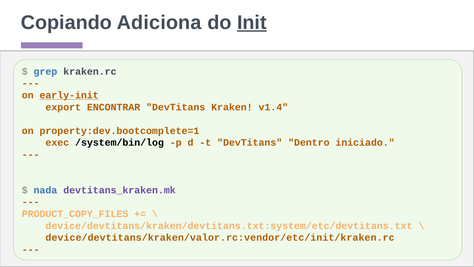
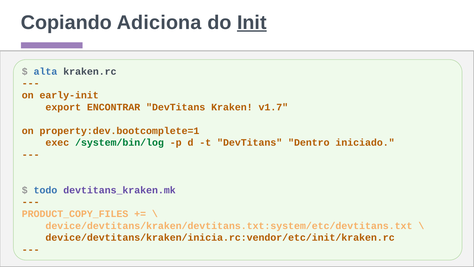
grep: grep -> alta (45, 71)
early-init underline: present -> none (69, 95)
v1.4: v1.4 -> v1.7 (273, 107)
/system/bin/log colour: black -> green (119, 143)
nada: nada -> todo (45, 190)
device/devtitans/kraken/valor.rc:vendor/etc/init/kraken.rc: device/devtitans/kraken/valor.rc:vendor/etc/init/kraken.rc -> device/devtitans/kraken/inicia.rc:vendor/etc/init/kraken.rc (220, 237)
